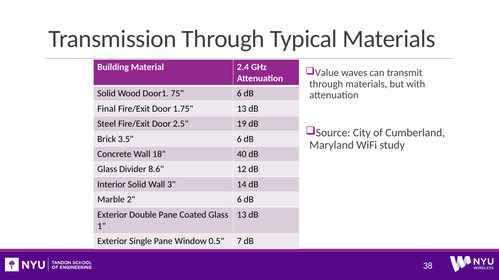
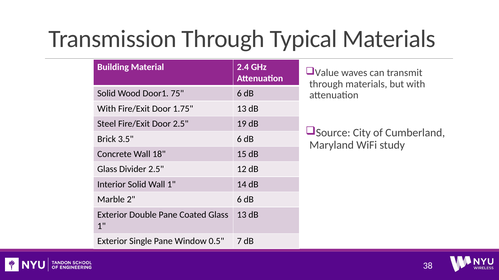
Final: Final -> With (107, 109)
40: 40 -> 15 (242, 154)
Divider 8.6: 8.6 -> 2.5 (156, 170)
Wall 3: 3 -> 1 (171, 185)
